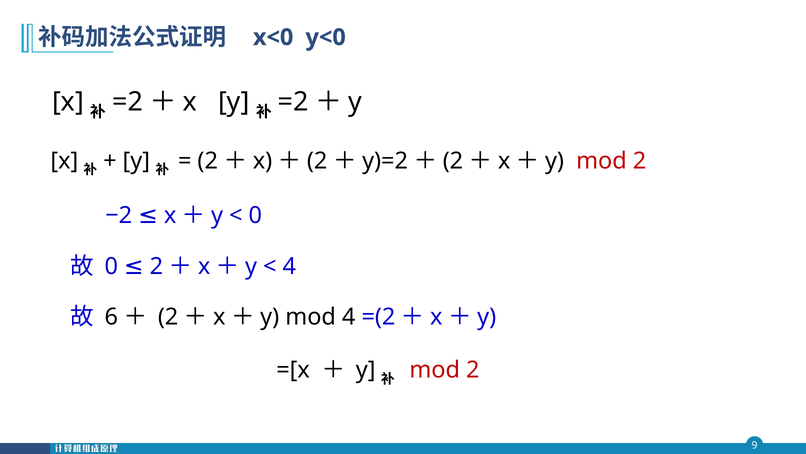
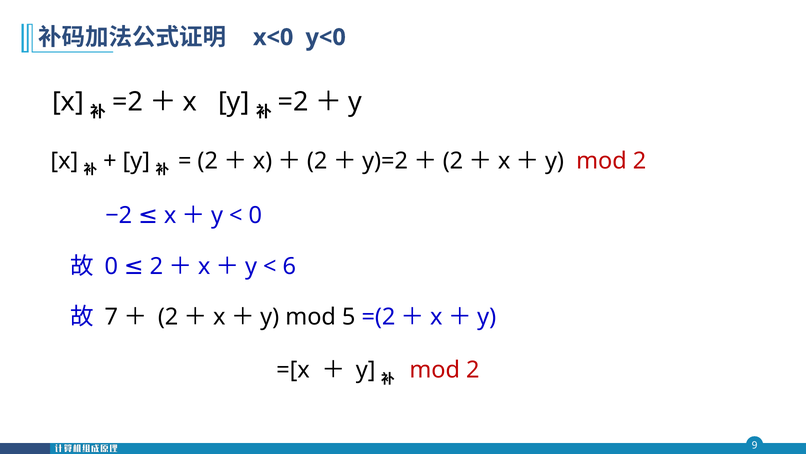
4: 4 -> 6 (289, 266)
6: 6 -> 7 (111, 317)
mod 4: 4 -> 5 (349, 317)
